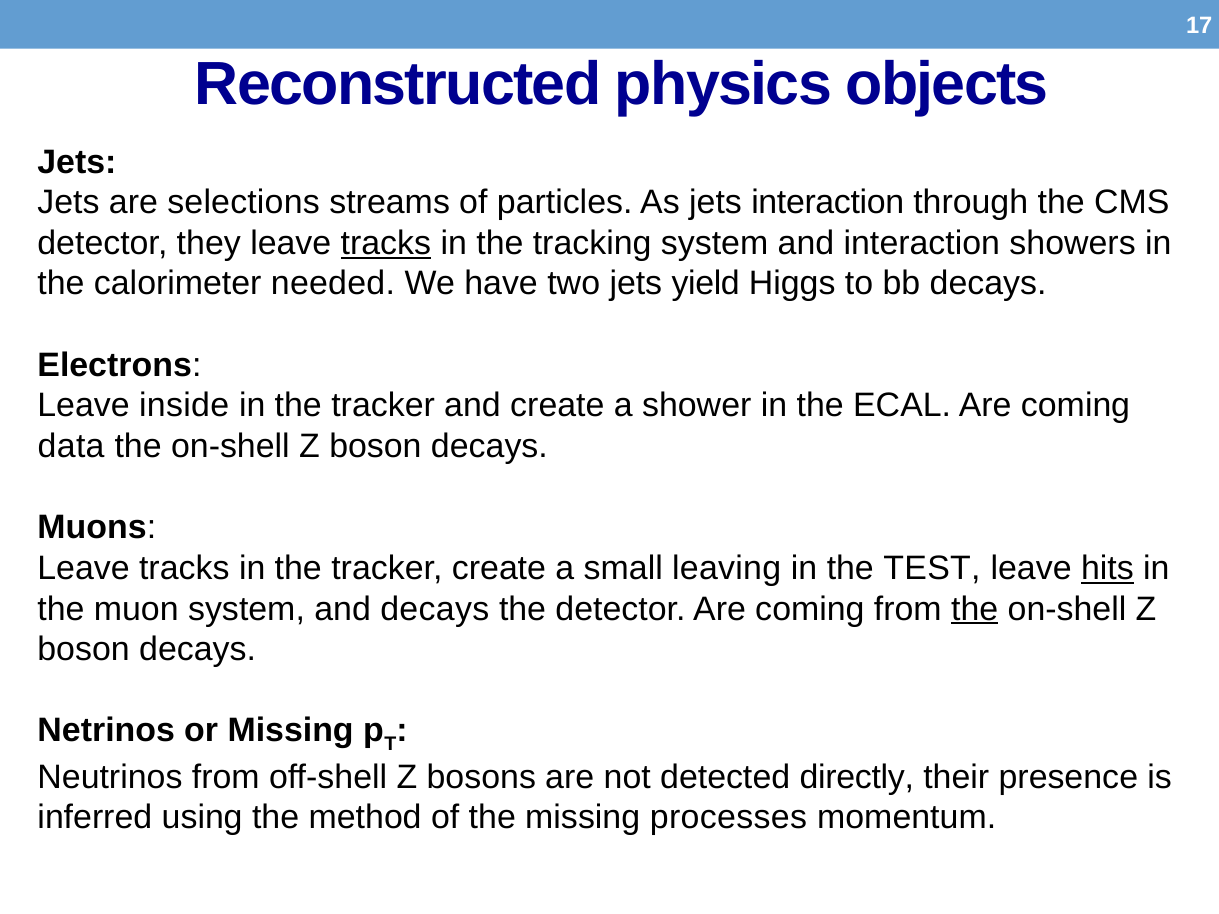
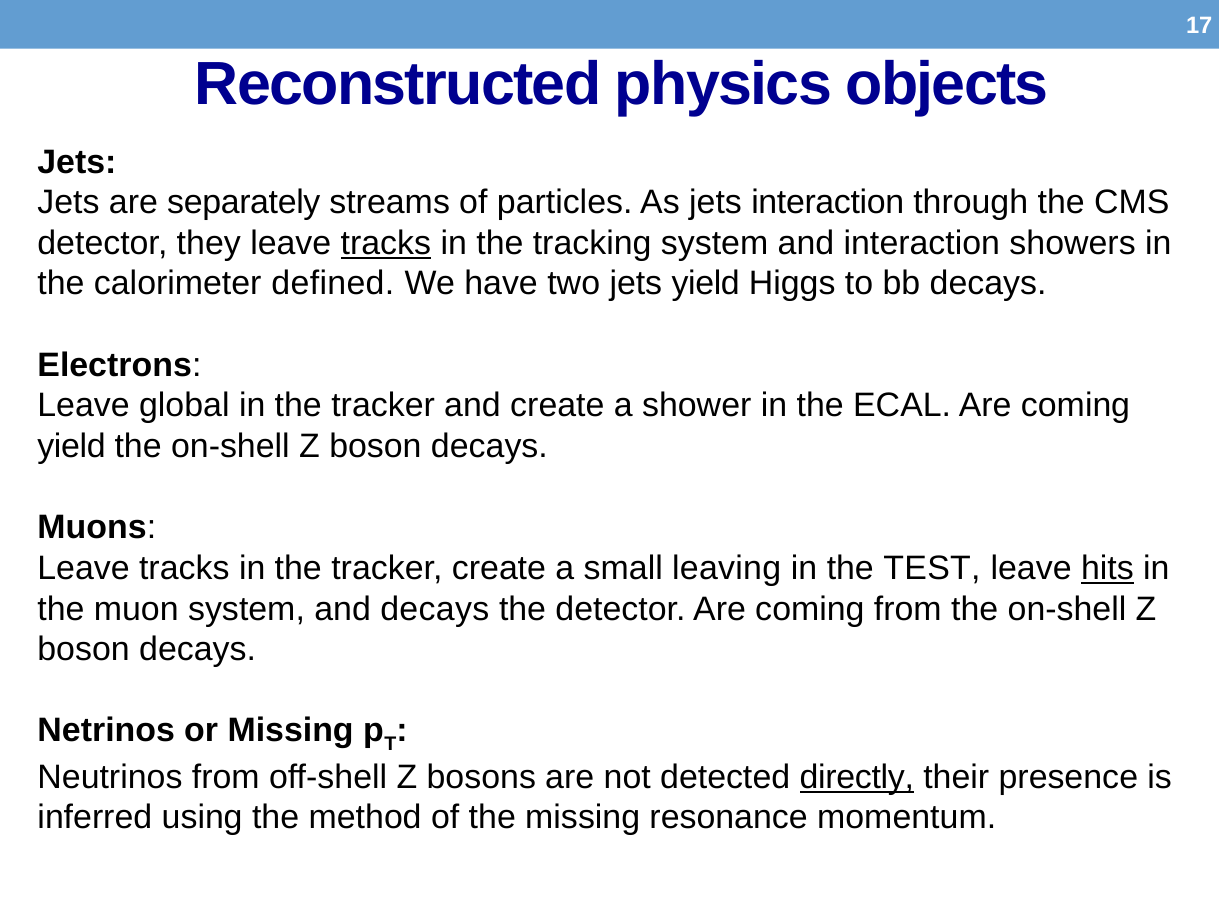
selections: selections -> separately (244, 203)
needed: needed -> defined (333, 284)
inside: inside -> global (184, 406)
data: data -> yield (71, 446)
the underline: present -> none (975, 609)
directly underline: none -> present (857, 777)
processes: processes -> resonance (729, 818)
